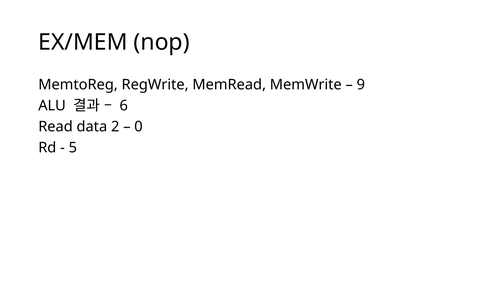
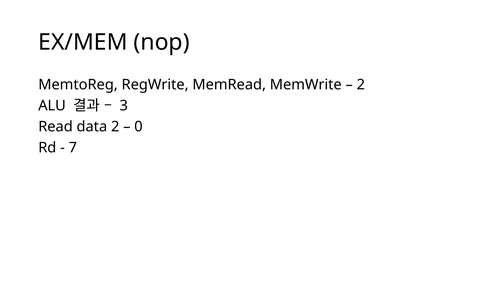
9: 9 -> 2 (361, 85)
6: 6 -> 3 (124, 106)
5: 5 -> 7 (73, 148)
